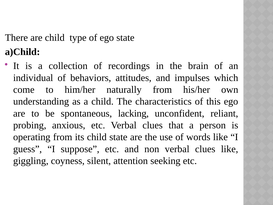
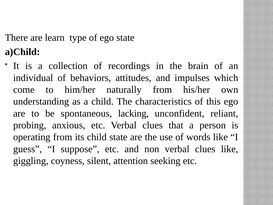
are child: child -> learn (55, 38)
